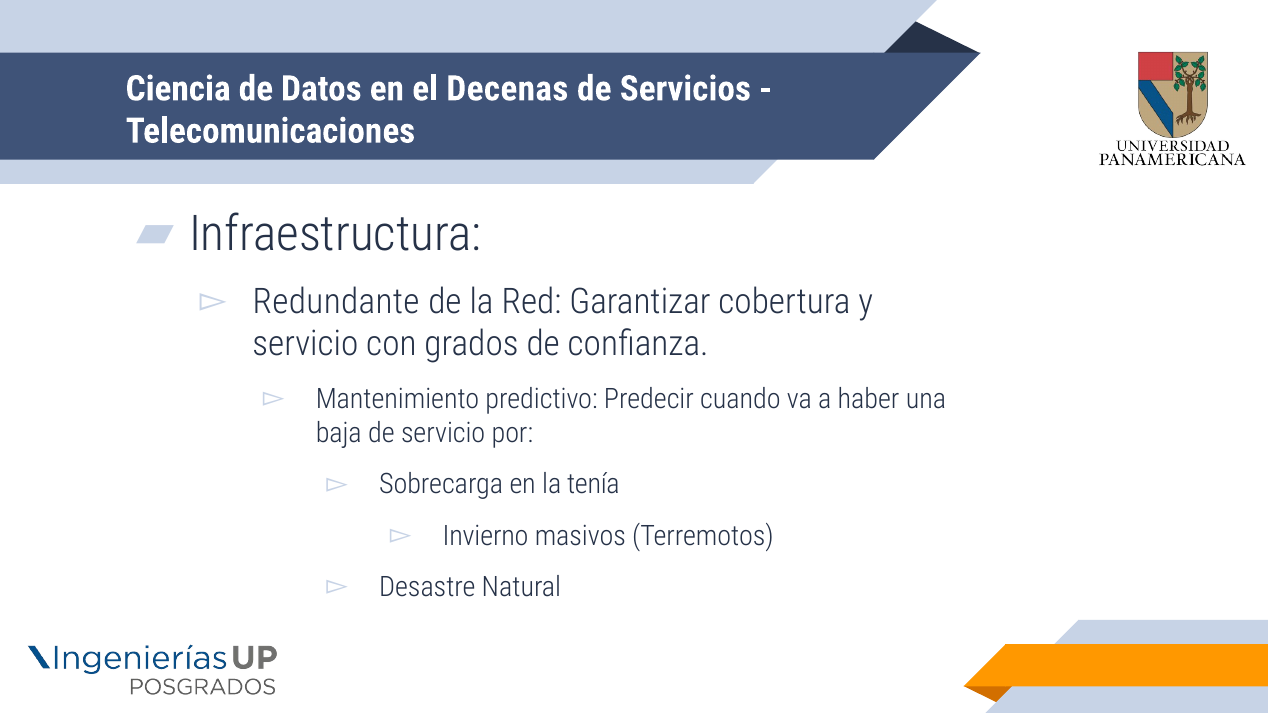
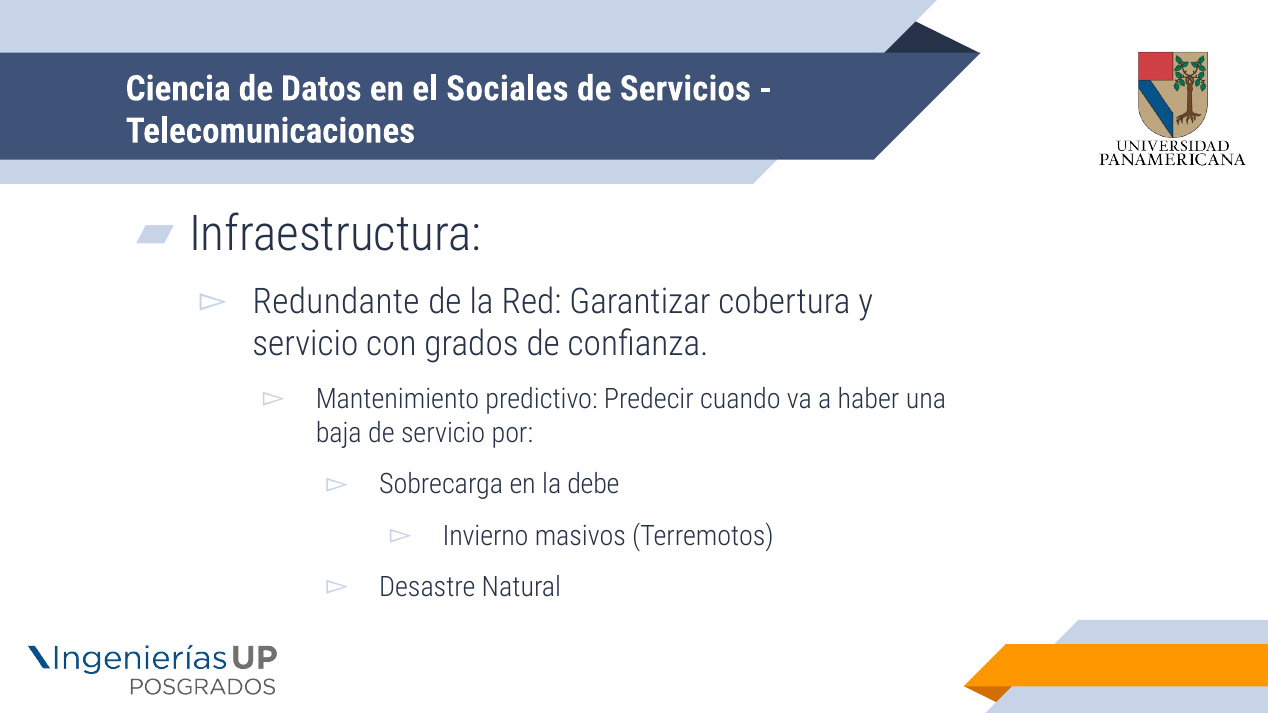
Decenas: Decenas -> Sociales (507, 89)
tenía: tenía -> debe (593, 485)
